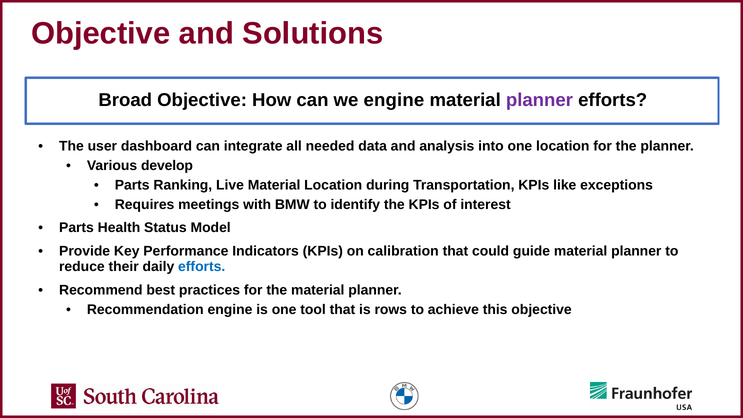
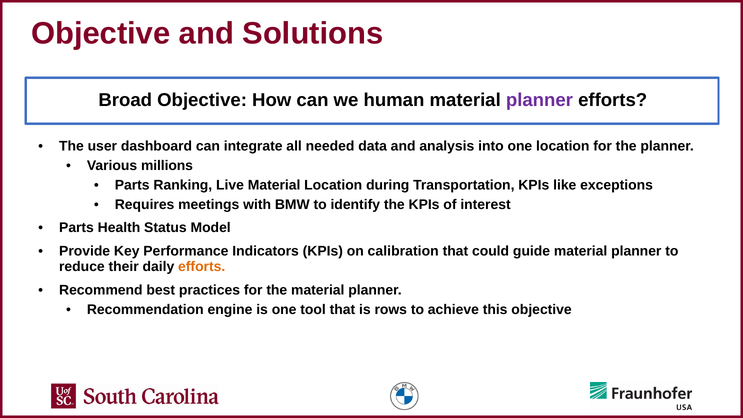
we engine: engine -> human (394, 100)
develop: develop -> millions (167, 166)
efforts colour: blue -> orange (202, 267)
